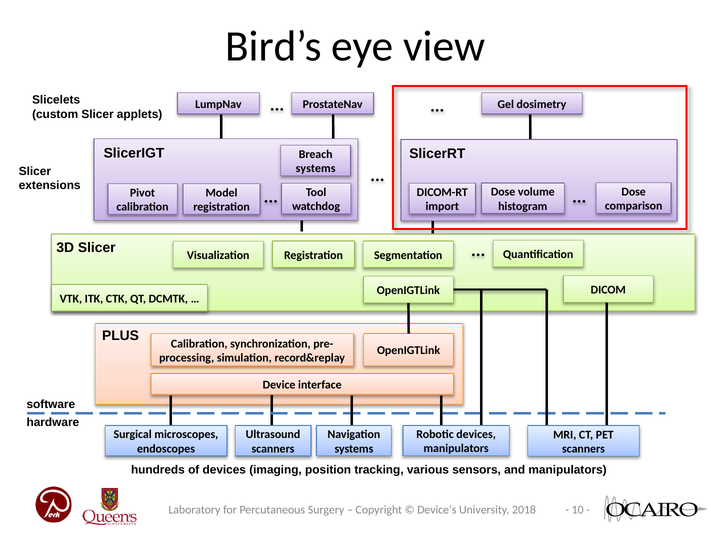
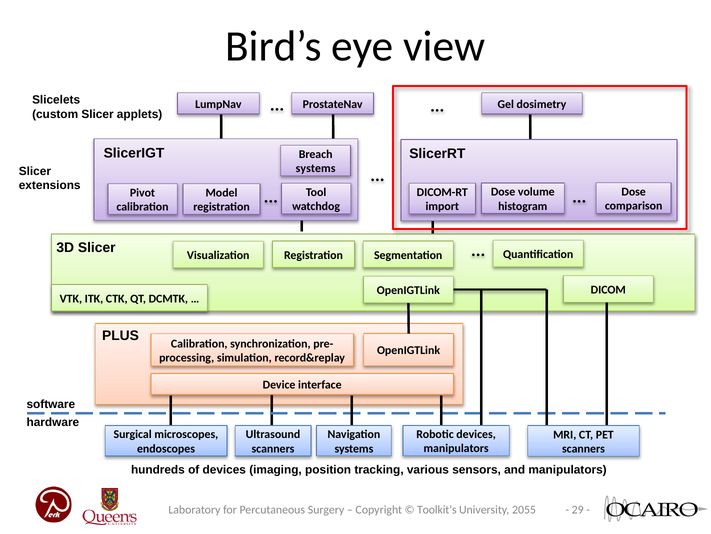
10: 10 -> 29 (578, 509)
Device’s: Device’s -> Toolkit’s (437, 509)
2018: 2018 -> 2055 (524, 509)
